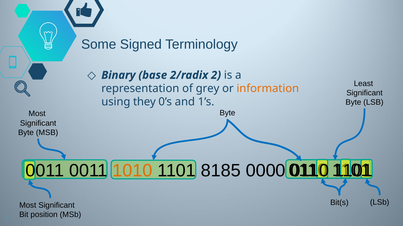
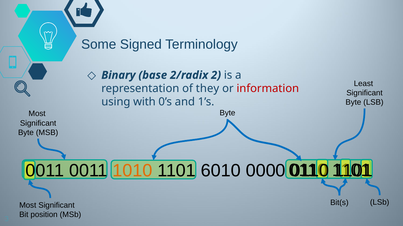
grey: grey -> they (207, 89)
information colour: orange -> red (268, 89)
they: they -> with (144, 102)
8185: 8185 -> 6010 (221, 171)
